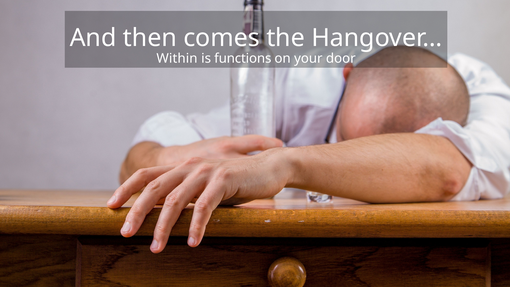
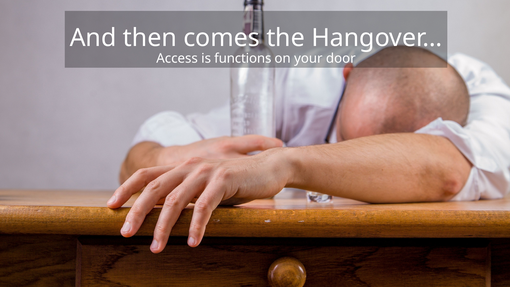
Within: Within -> Access (177, 59)
